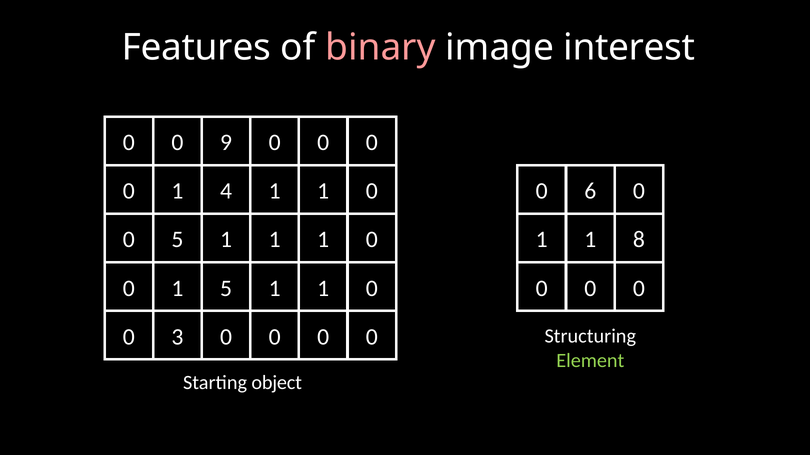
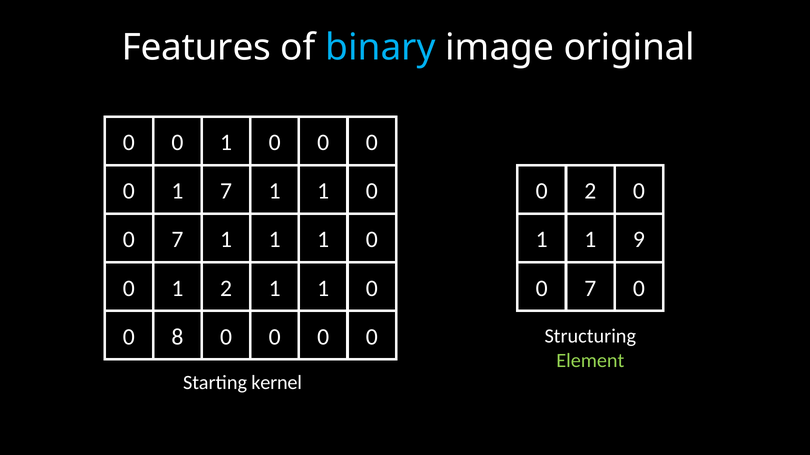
binary colour: pink -> light blue (380, 48)
interest: interest -> original (629, 48)
9: 9 -> 1 (226, 143)
1 4: 4 -> 7 (226, 191)
0 6: 6 -> 2 (590, 191)
5: 5 -> 7 (177, 240)
8: 8 -> 9 (639, 240)
1 5: 5 -> 2 (226, 289)
0: 0 -> 7 (590, 289)
3: 3 -> 8 (177, 337)
object: object -> kernel (277, 383)
